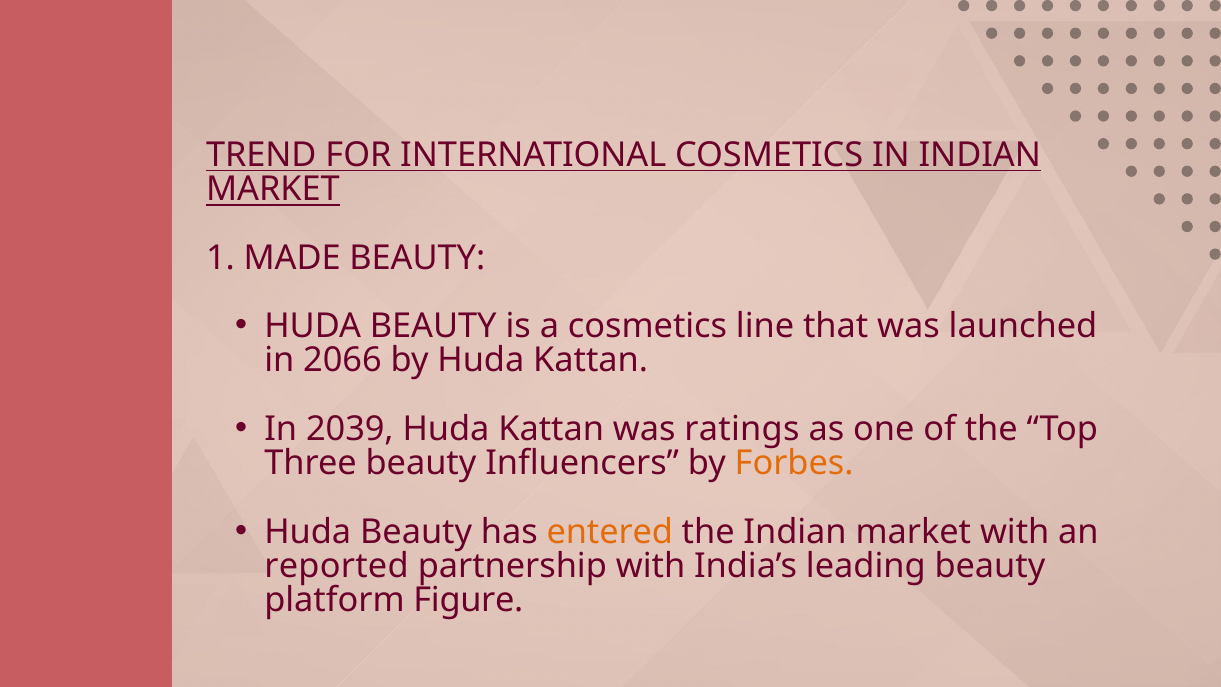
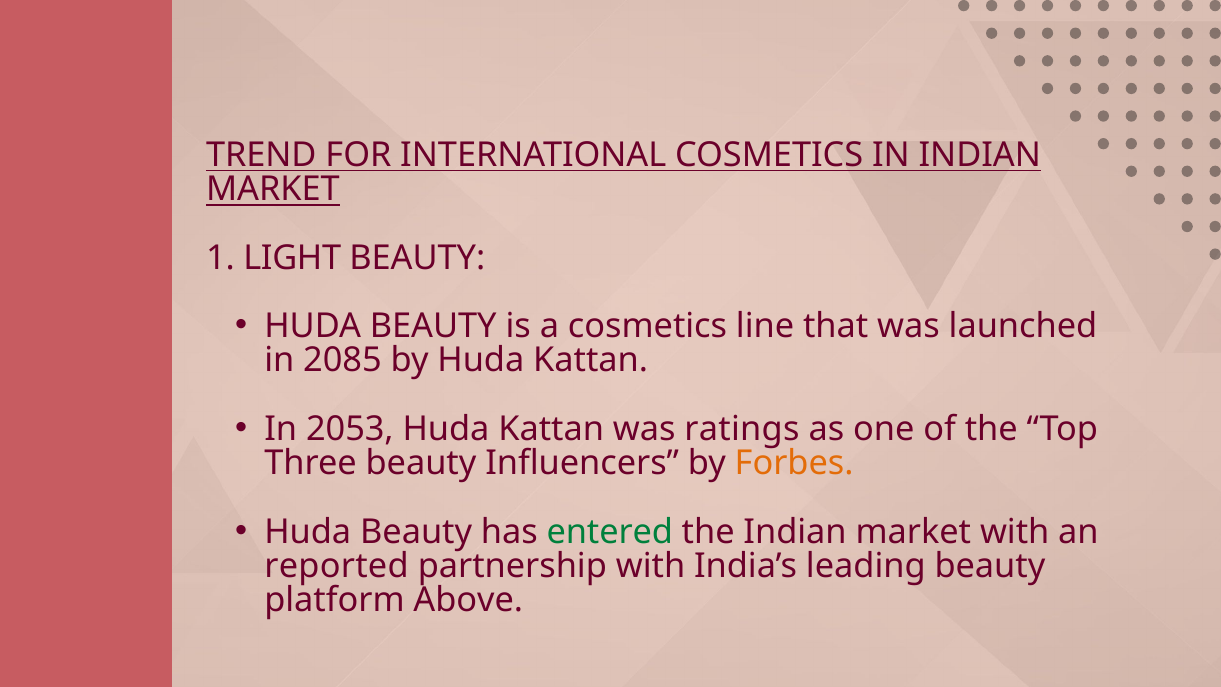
MADE: MADE -> LIGHT (292, 258)
2066: 2066 -> 2085 (342, 360)
2039: 2039 -> 2053 (350, 429)
entered colour: orange -> green (610, 532)
Figure: Figure -> Above (468, 600)
